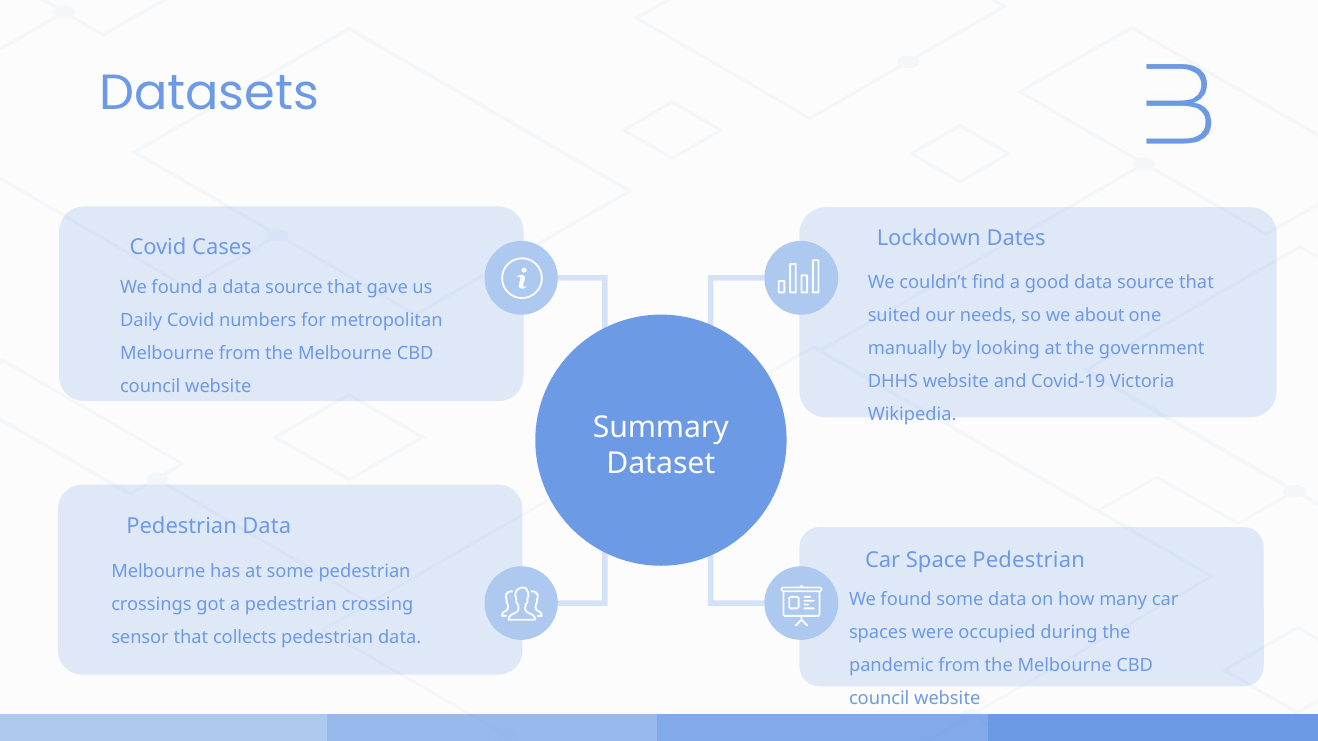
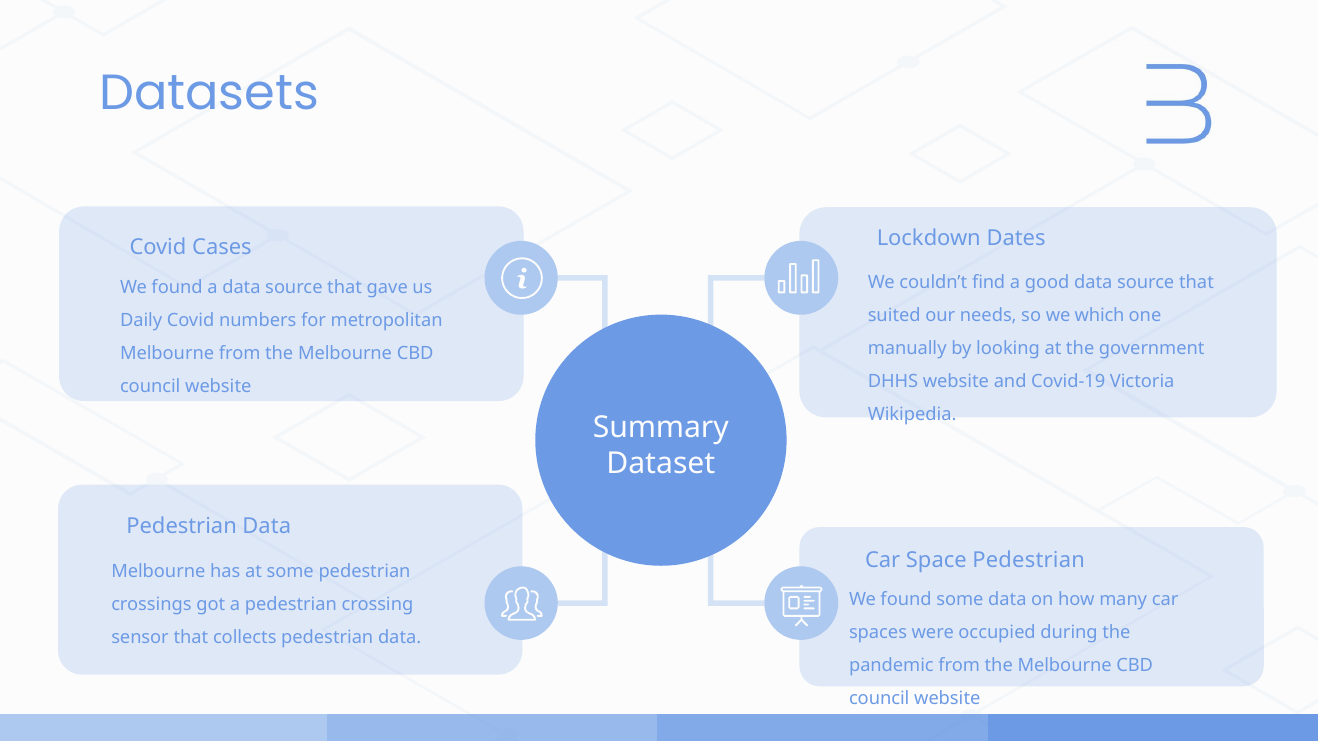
about: about -> which (1100, 315)
